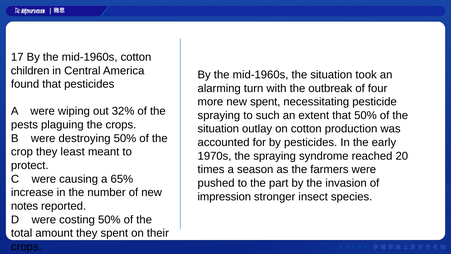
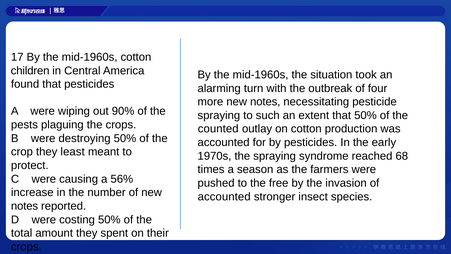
more new spent: spent -> notes (265, 102)
32%: 32% -> 90% (123, 111)
situation: situation -> counted (218, 129)
20: 20 -> 68 (402, 156)
65%: 65% -> 56% (122, 179)
part: part -> free (279, 183)
impression: impression -> accounted (224, 196)
